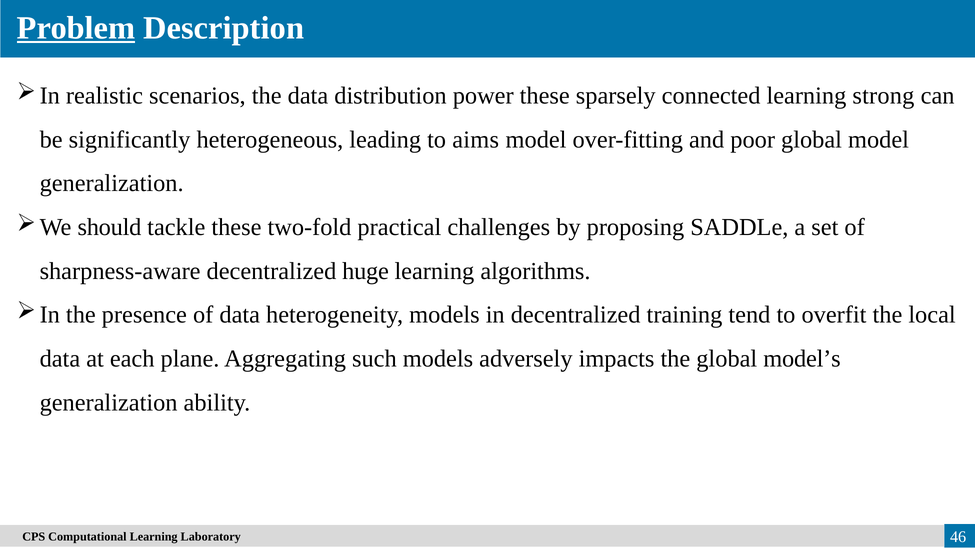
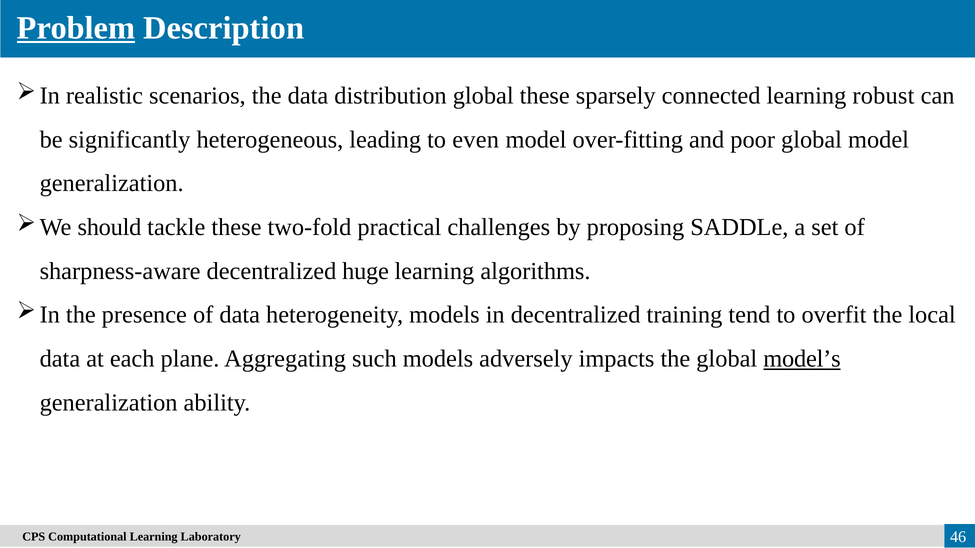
distribution power: power -> global (483, 96)
strong: strong -> robust (883, 96)
aims: aims -> even (476, 140)
model’s underline: none -> present (802, 359)
